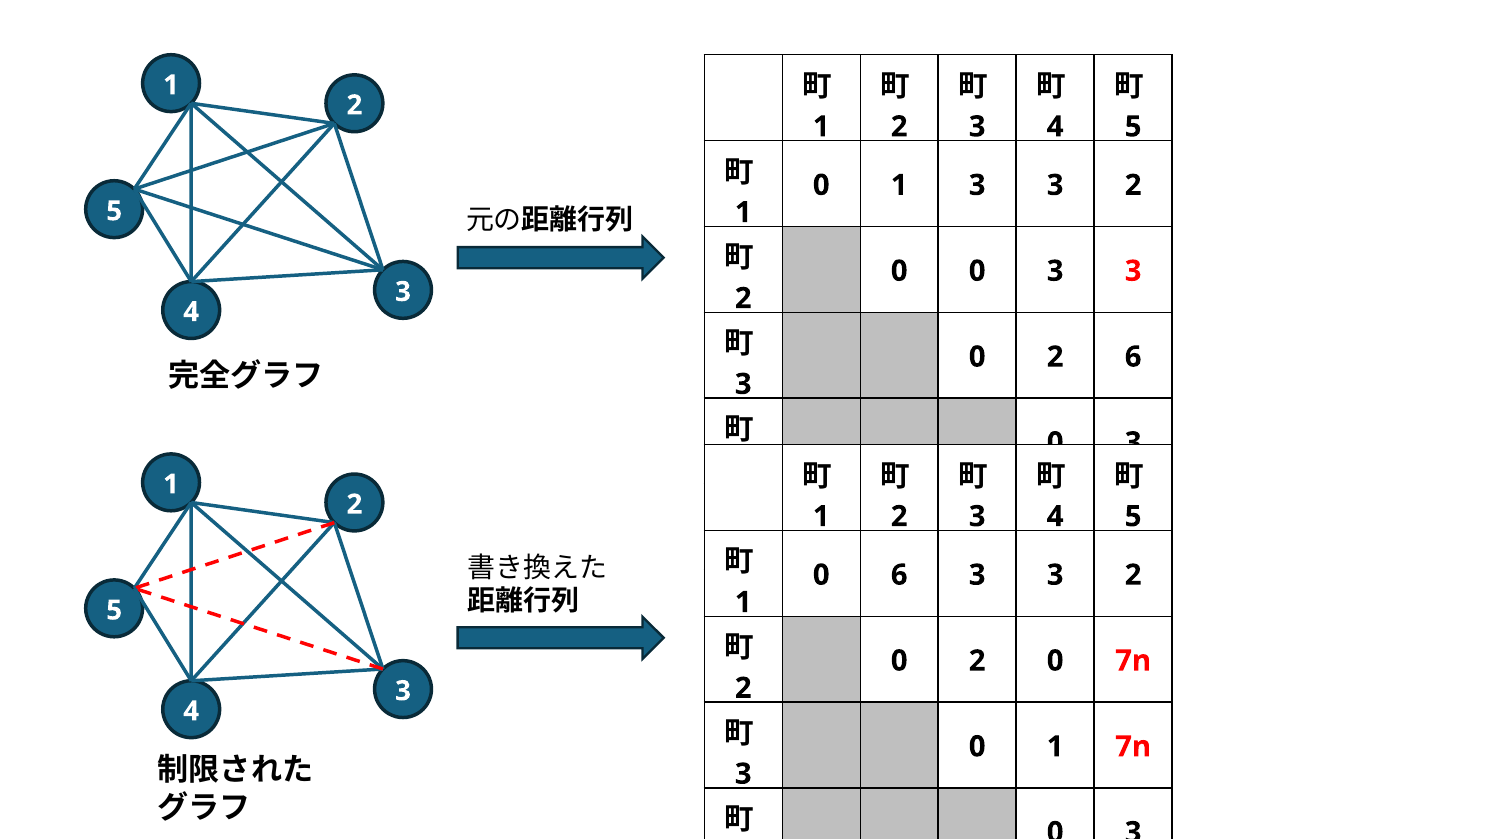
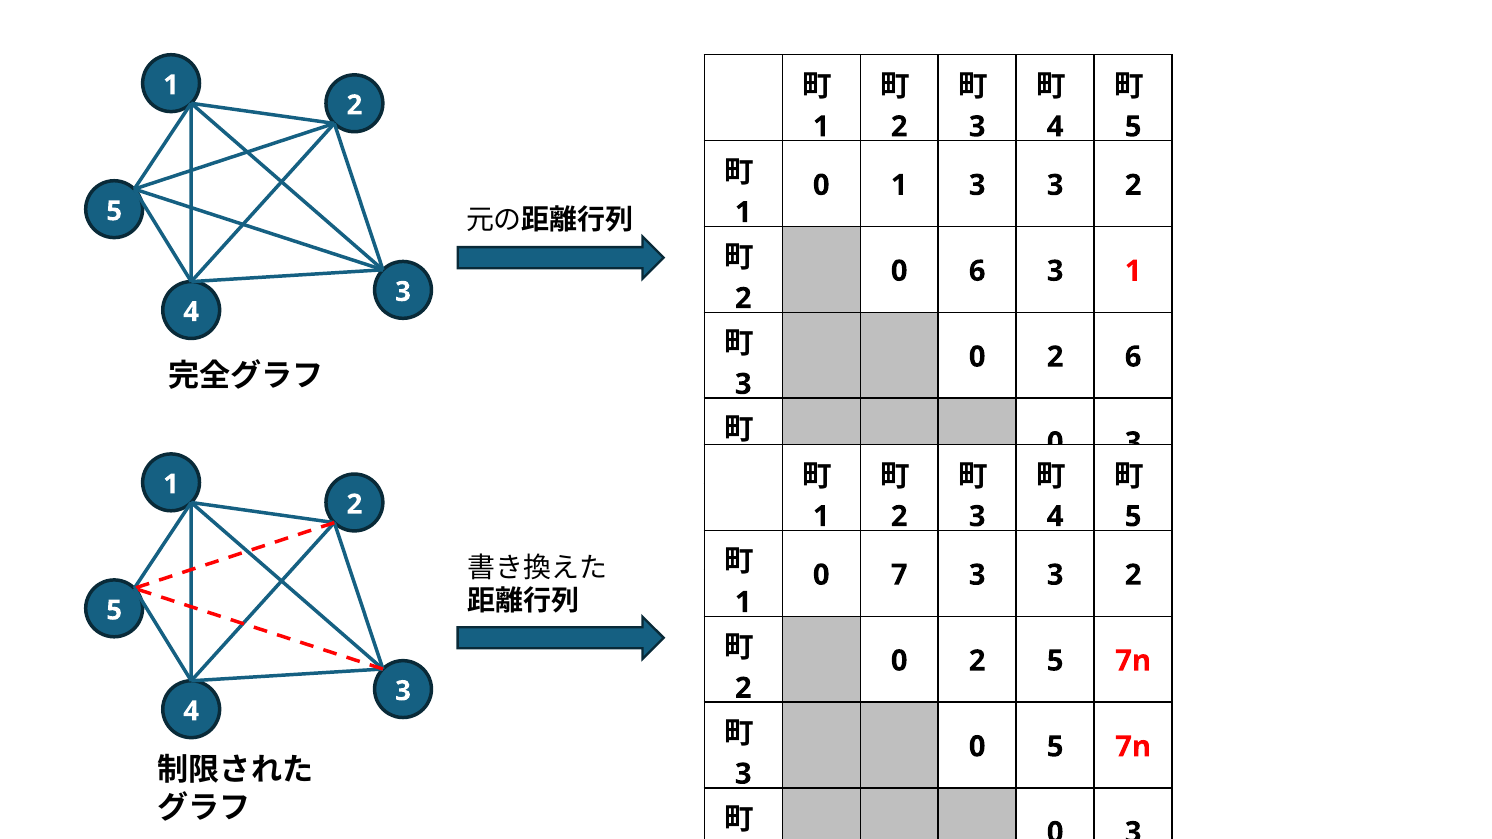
0 0: 0 -> 6 (977, 271)
3: 3 -> 1 (1133, 271)
0 6: 6 -> 7 (899, 575)
0 2 0: 0 -> 5 (1055, 661)
1: 1 -> 5 (1055, 747)
